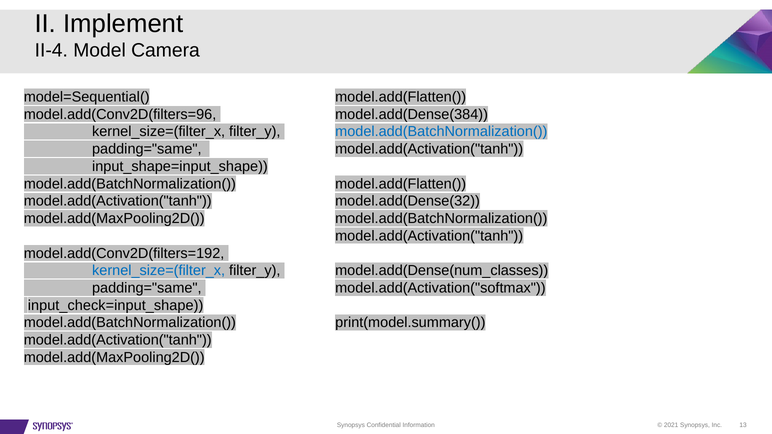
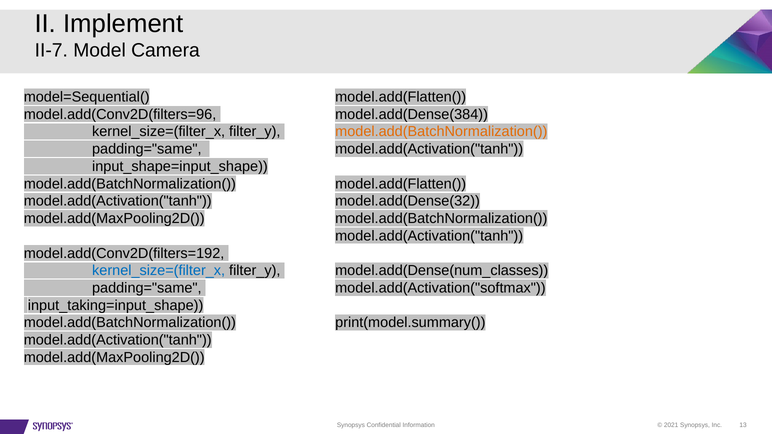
II-4: II-4 -> II-7 (51, 51)
model.add(BatchNormalization( colour: blue -> orange (441, 132)
input_check=input_shape: input_check=input_shape -> input_taking=input_shape (116, 305)
